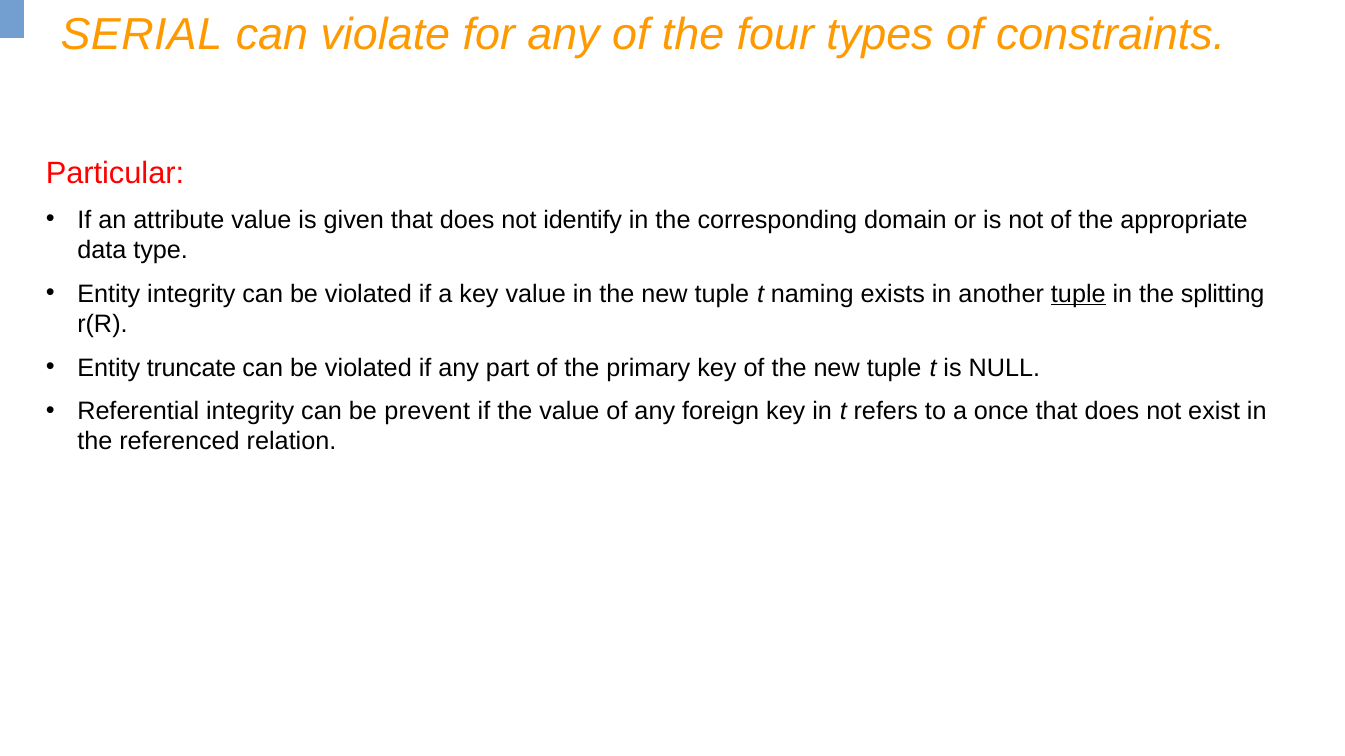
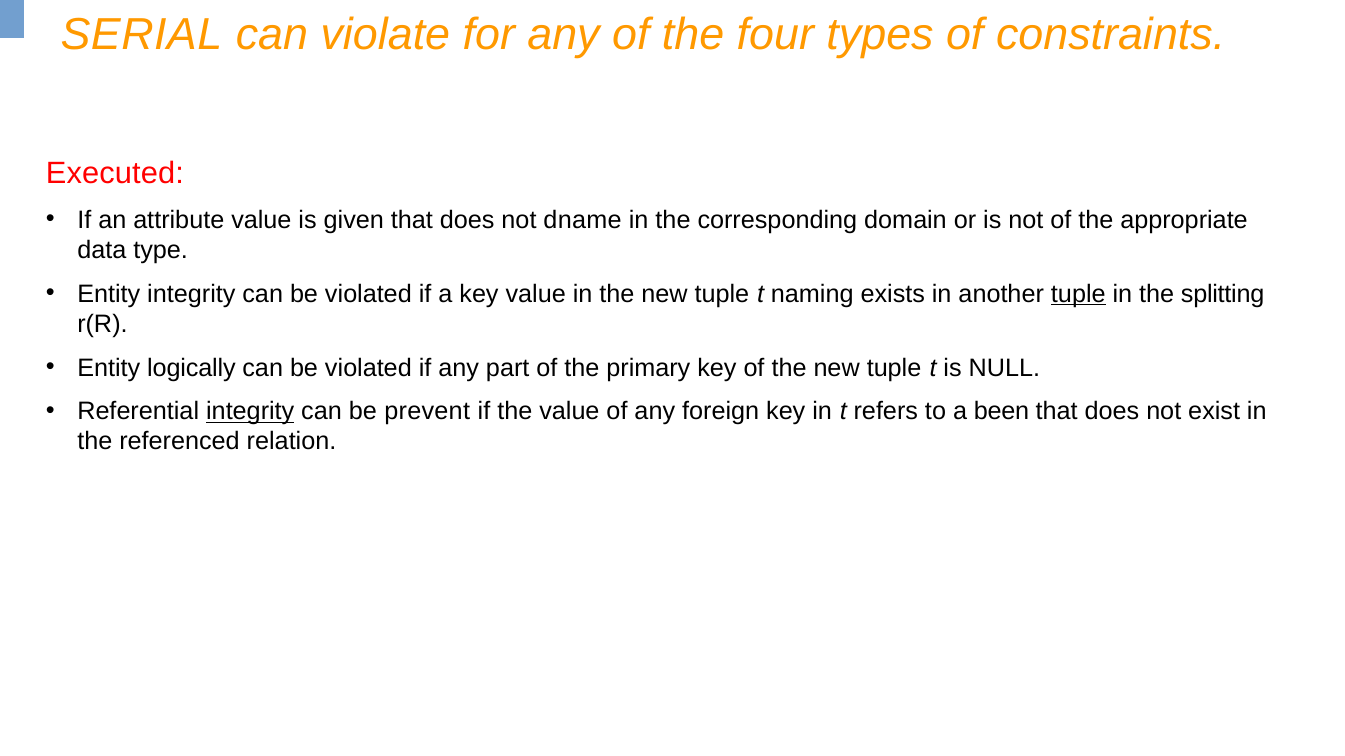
Particular: Particular -> Executed (115, 174)
identify: identify -> dname (583, 220)
truncate: truncate -> logically (191, 368)
integrity underline: none -> present (250, 412)
once: once -> been (1001, 412)
